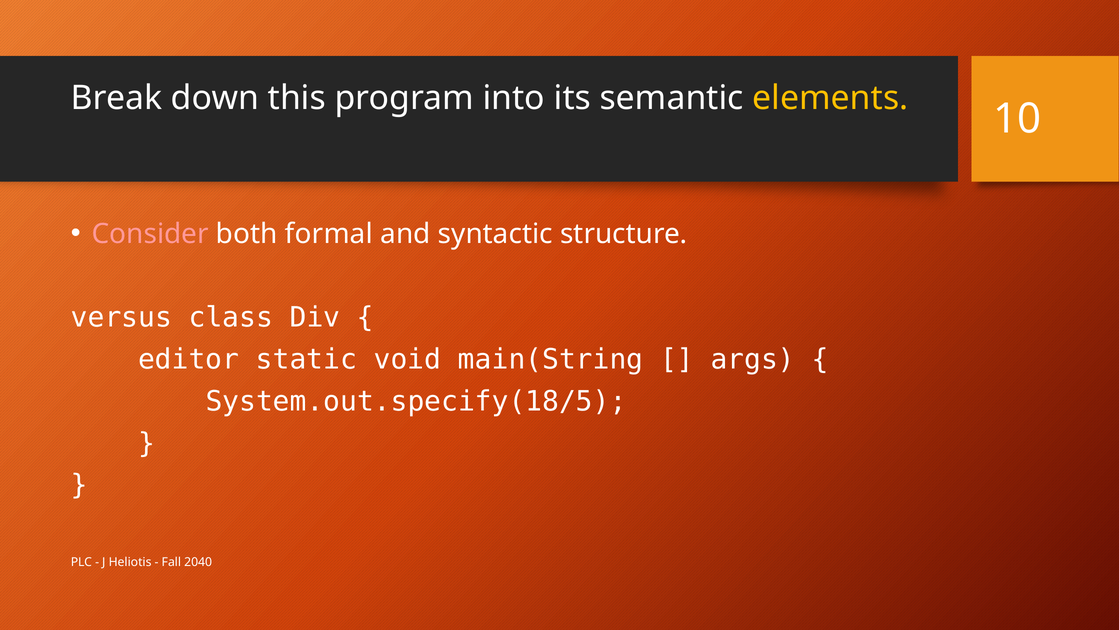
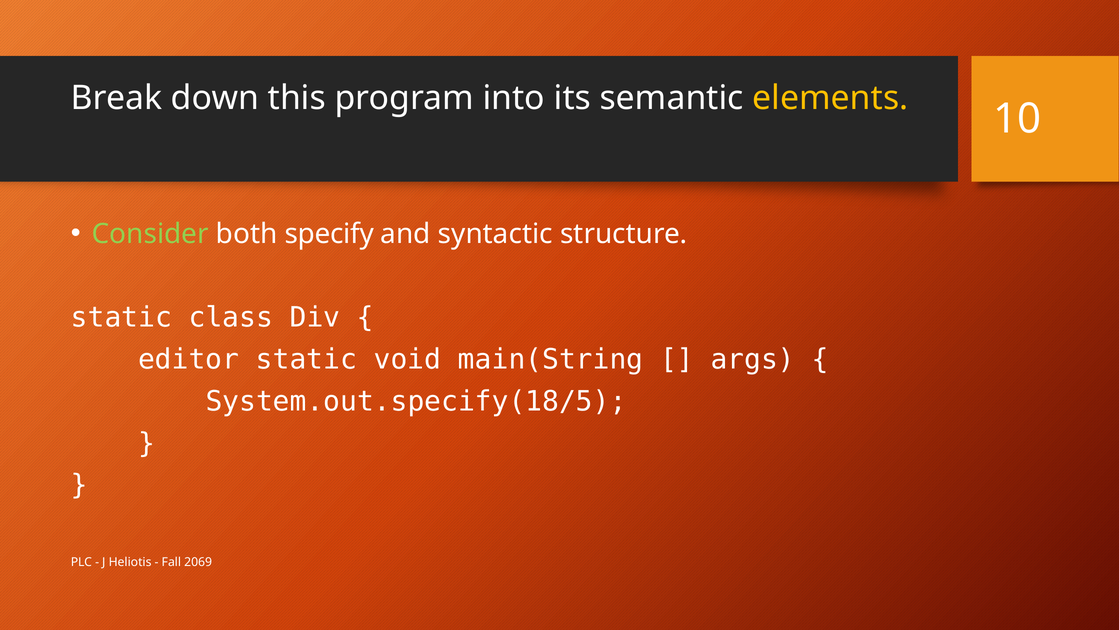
Consider colour: pink -> light green (150, 234)
formal: formal -> specify (329, 234)
versus: versus -> static (121, 317)
2040: 2040 -> 2069 (198, 561)
